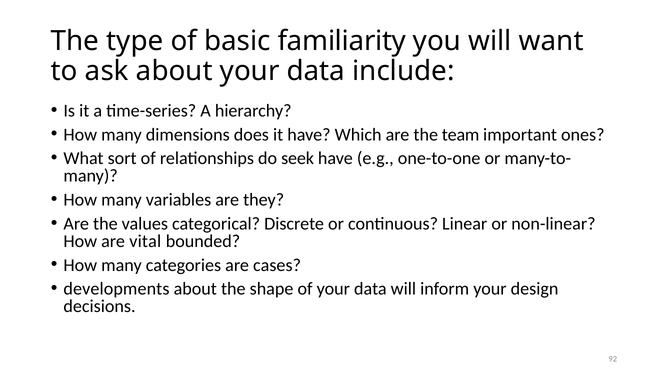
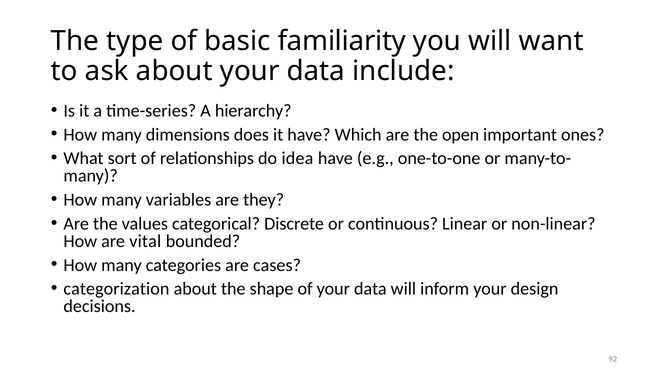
team: team -> open (461, 134)
seek: seek -> idea (297, 158)
developments: developments -> categorization (116, 289)
